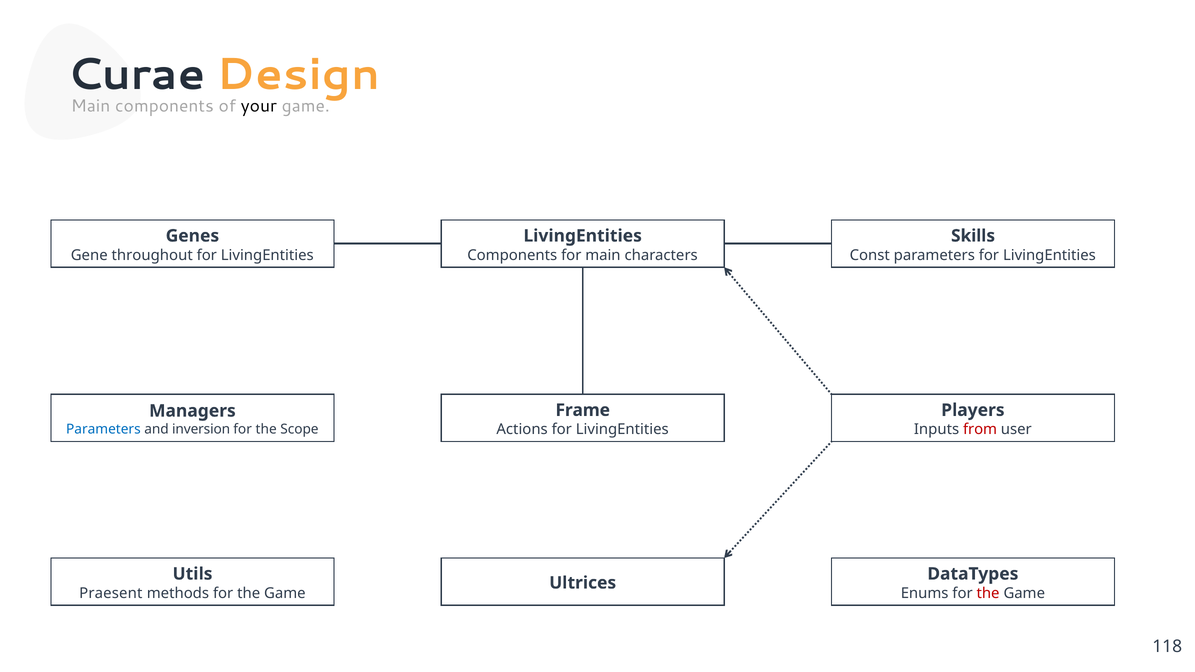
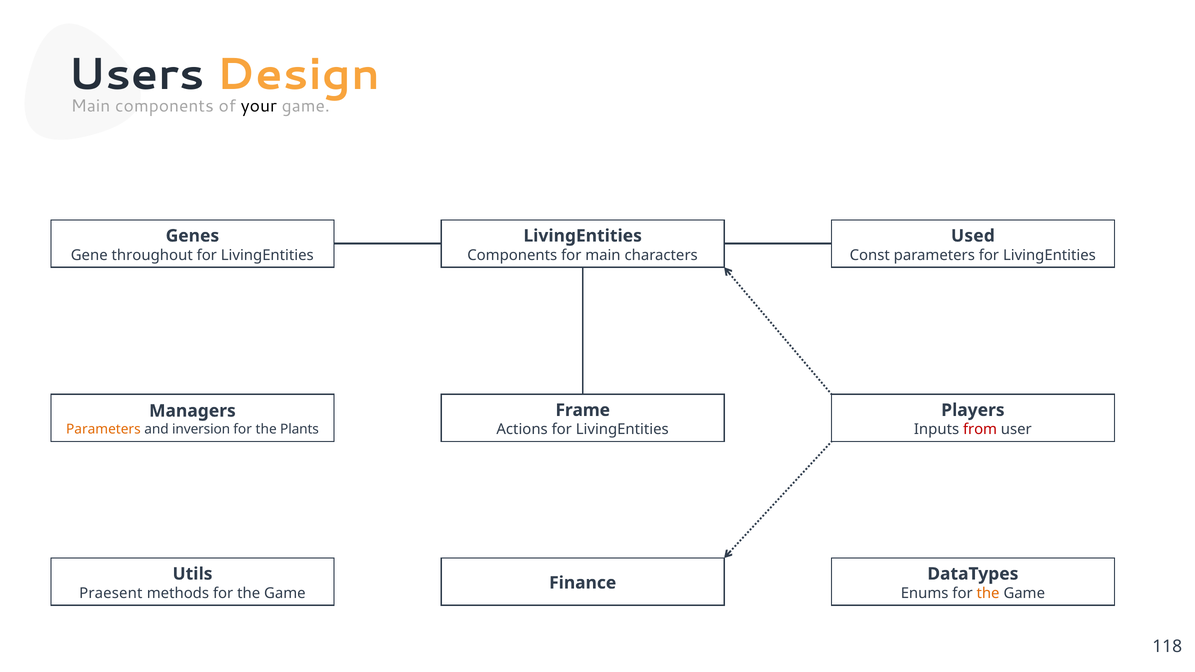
Curae: Curae -> Users (136, 74)
Skills: Skills -> Used (973, 236)
Parameters colour: blue -> orange (103, 429)
Scope: Scope -> Plants (299, 429)
Ultrices: Ultrices -> Finance (583, 583)
the colour: red -> orange (988, 593)
